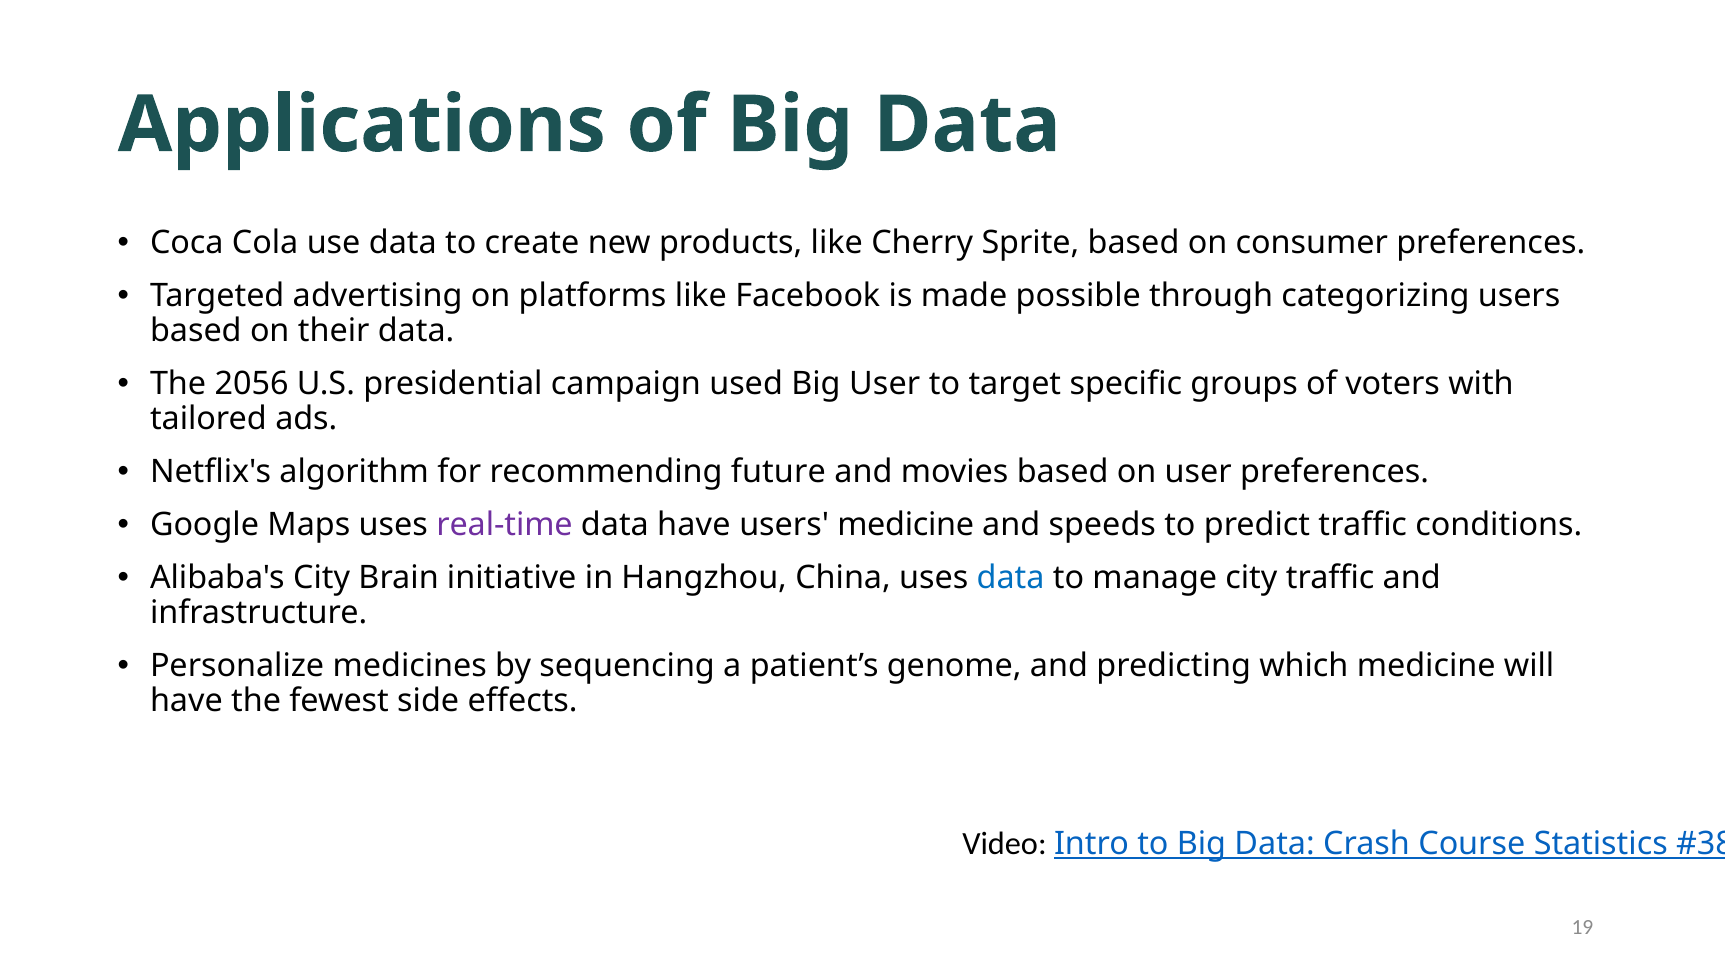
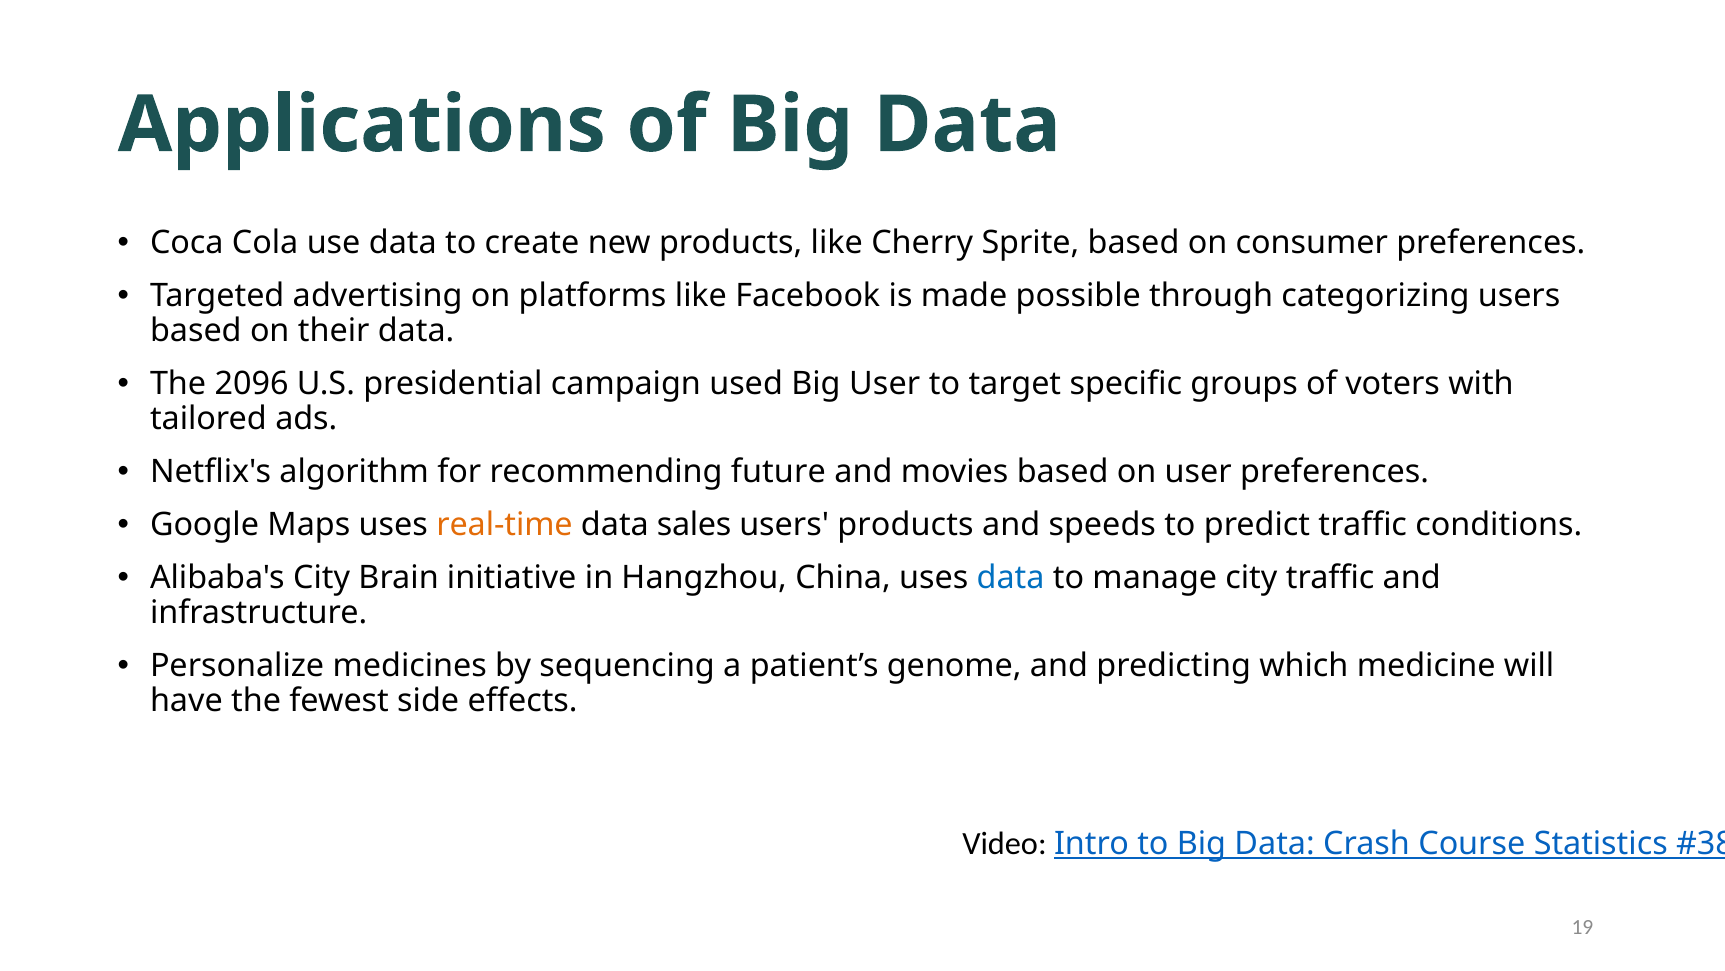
2056: 2056 -> 2096 (252, 384)
real-time colour: purple -> orange (504, 525)
data have: have -> sales (694, 525)
users medicine: medicine -> products (905, 525)
